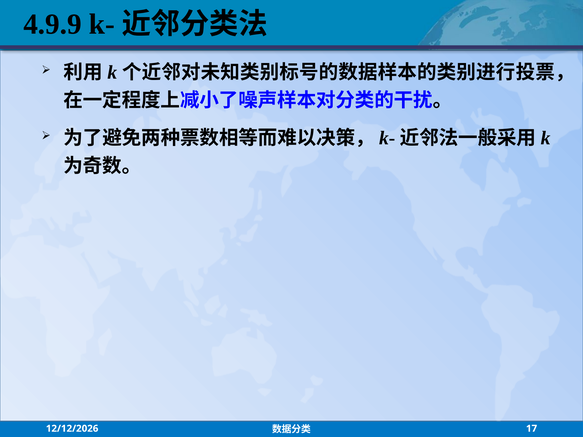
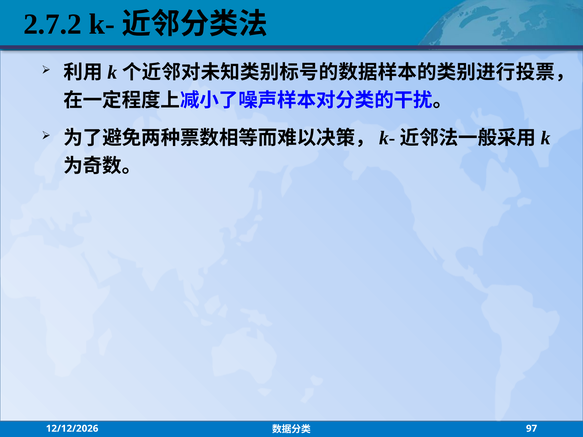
4.9.9: 4.9.9 -> 2.7.2 (53, 24)
17: 17 -> 97 (532, 429)
